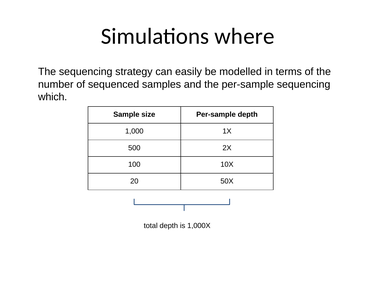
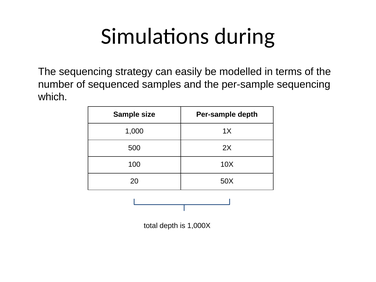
where: where -> during (245, 36)
